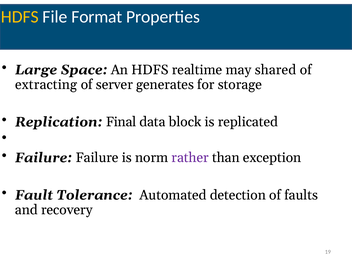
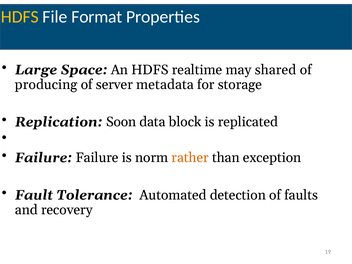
extracting: extracting -> producing (46, 85)
generates: generates -> metadata (165, 85)
Final: Final -> Soon (121, 122)
rather colour: purple -> orange (190, 158)
